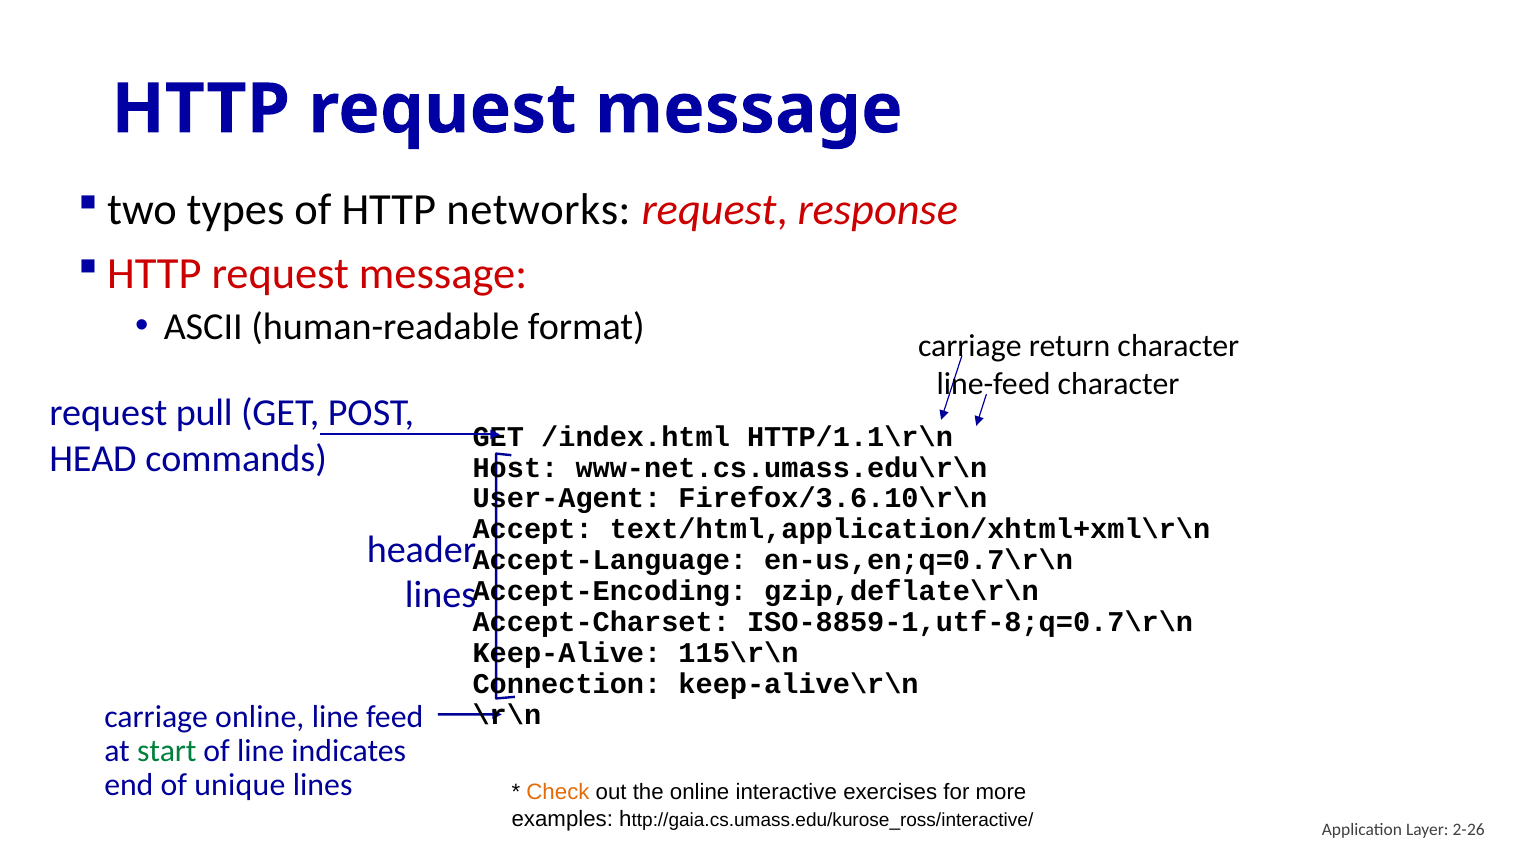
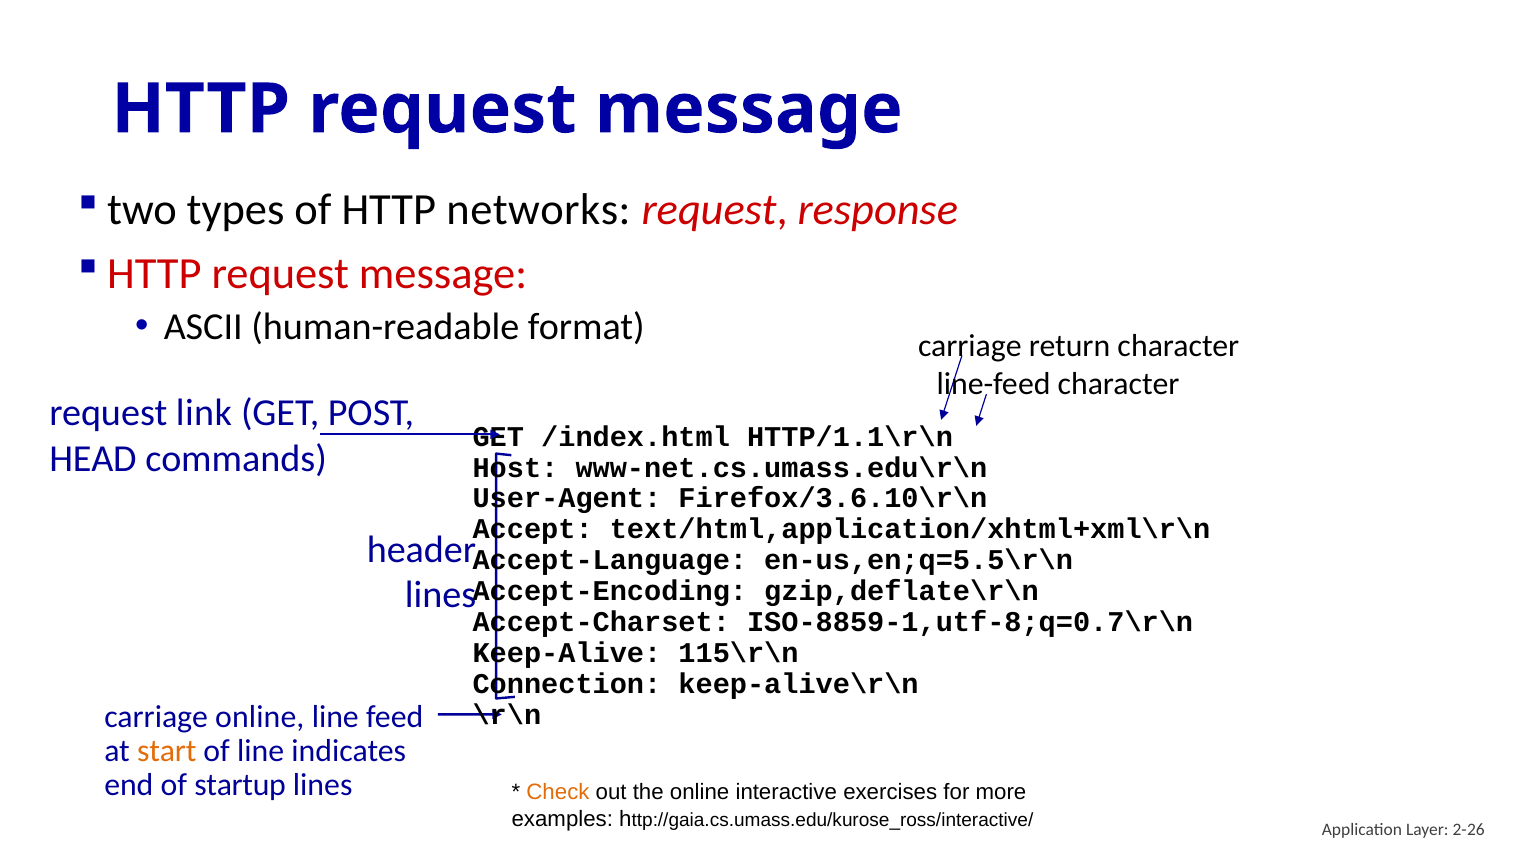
pull: pull -> link (204, 413)
en-us,en;q=0.7\r\n: en-us,en;q=0.7\r\n -> en-us,en;q=5.5\r\n (919, 560)
start colour: green -> orange (167, 751)
unique: unique -> startup (240, 785)
